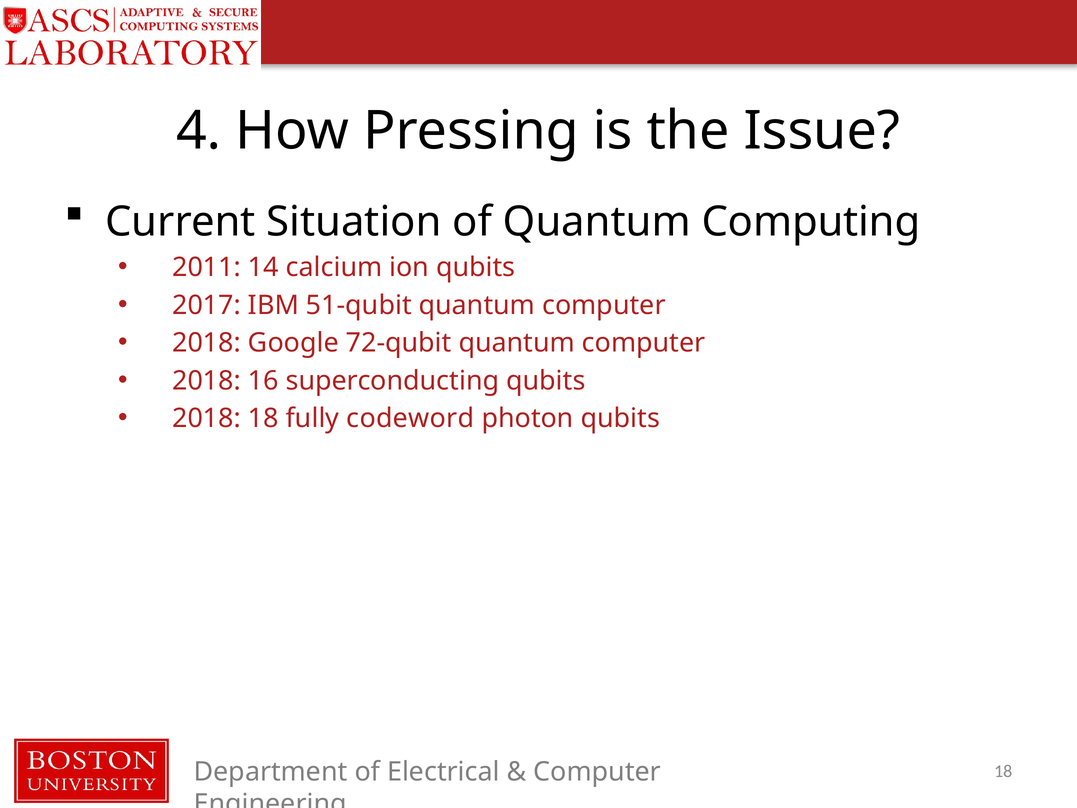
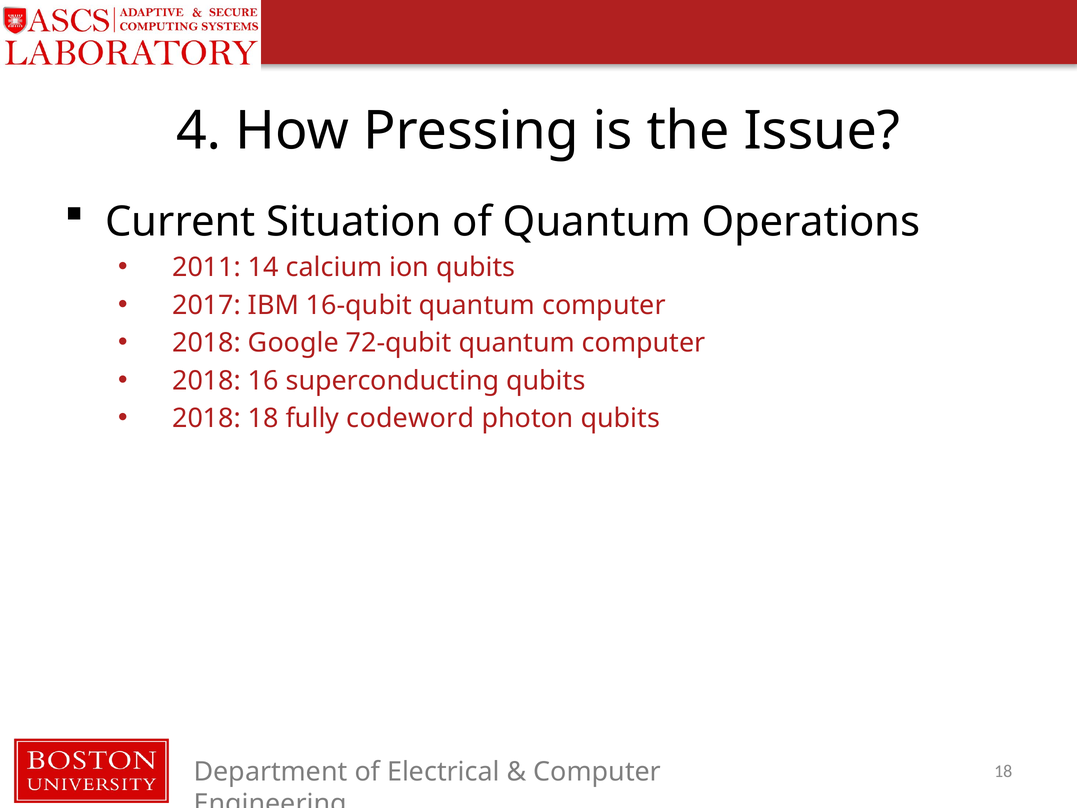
Computing: Computing -> Operations (811, 222)
51-qubit: 51-qubit -> 16-qubit (359, 305)
